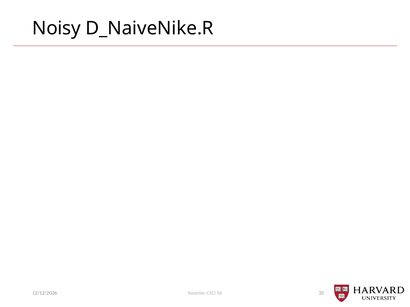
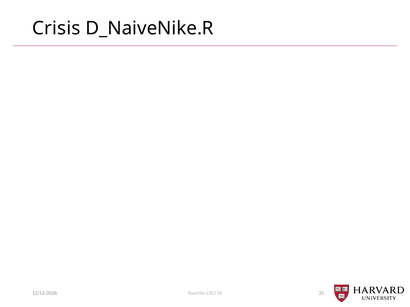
Noisy: Noisy -> Crisis (56, 28)
